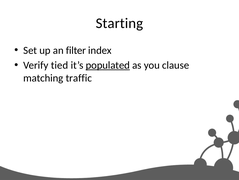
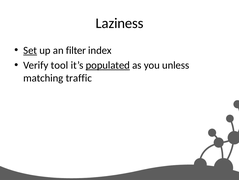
Starting: Starting -> Laziness (120, 23)
Set underline: none -> present (30, 50)
tied: tied -> tool (60, 65)
clause: clause -> unless (176, 65)
